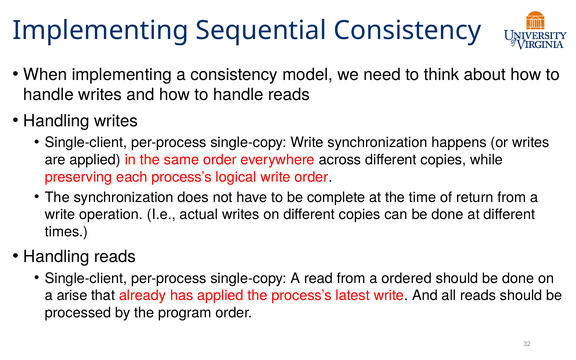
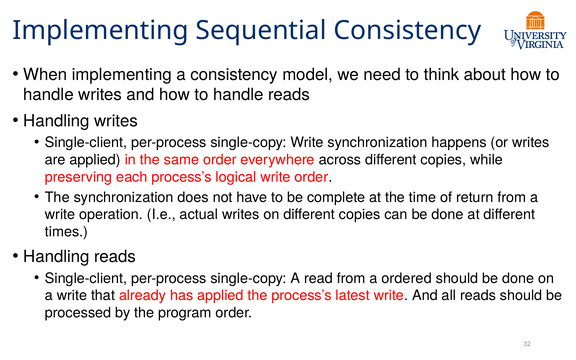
arise: arise -> write (72, 296)
